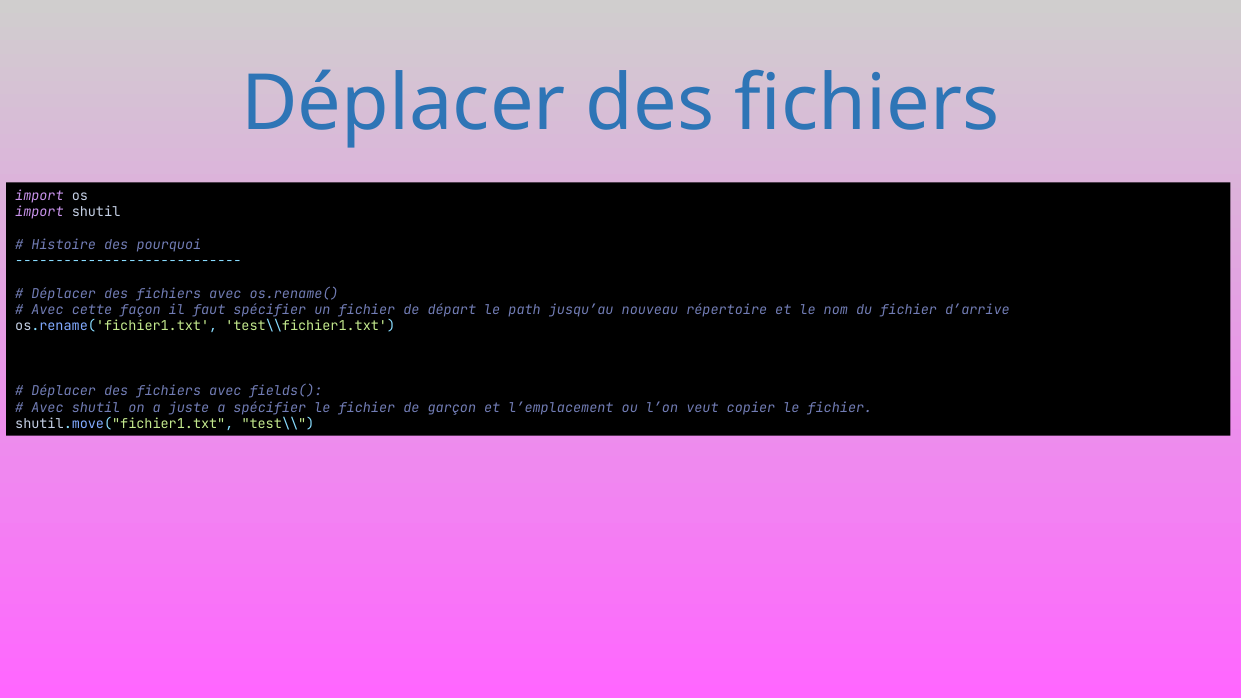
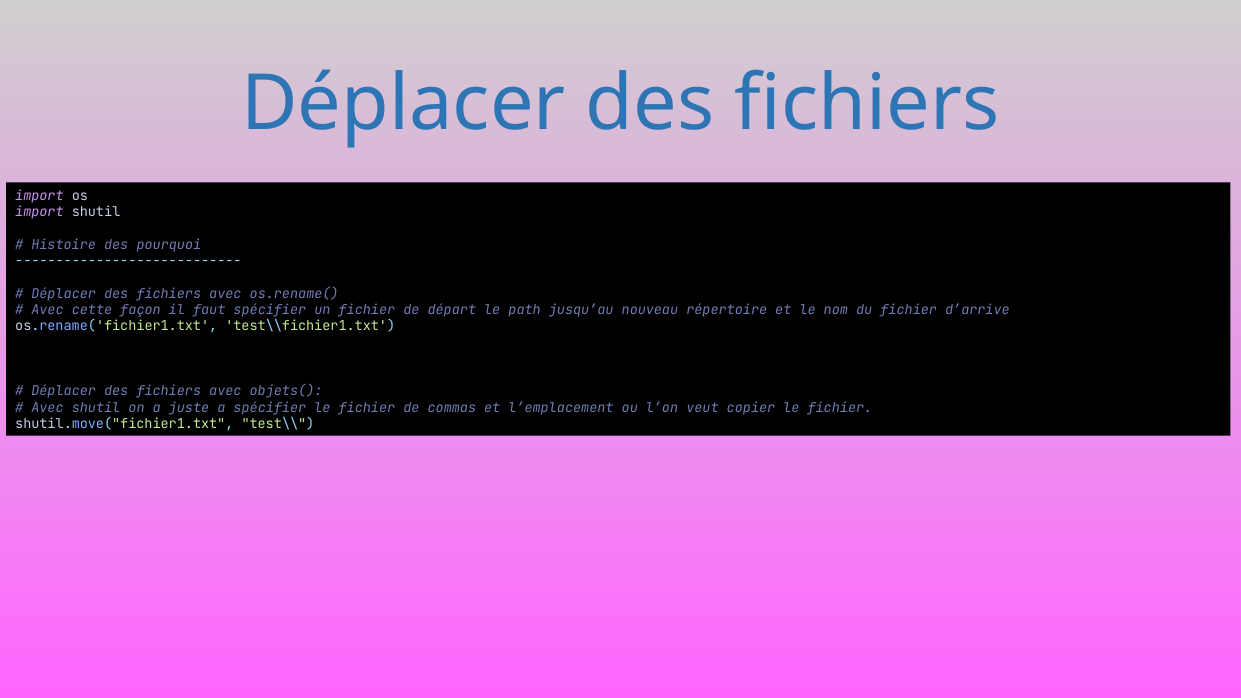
fields(: fields( -> objets( (286, 391)
garçon: garçon -> commas (452, 408)
